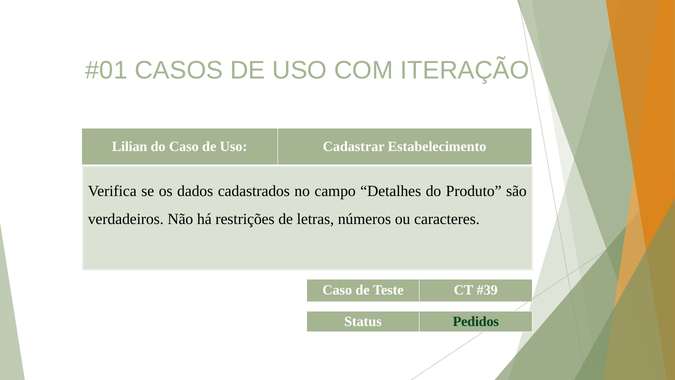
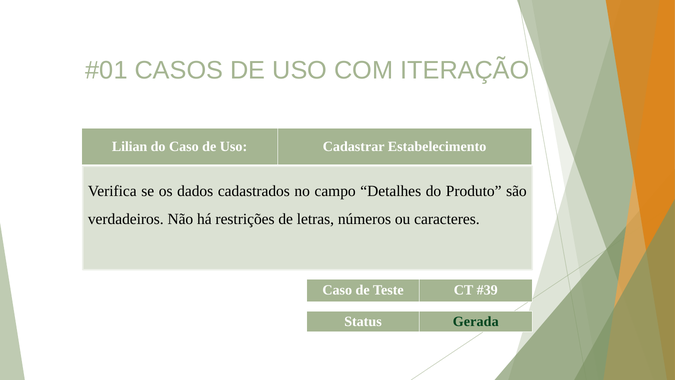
Pedidos: Pedidos -> Gerada (476, 321)
